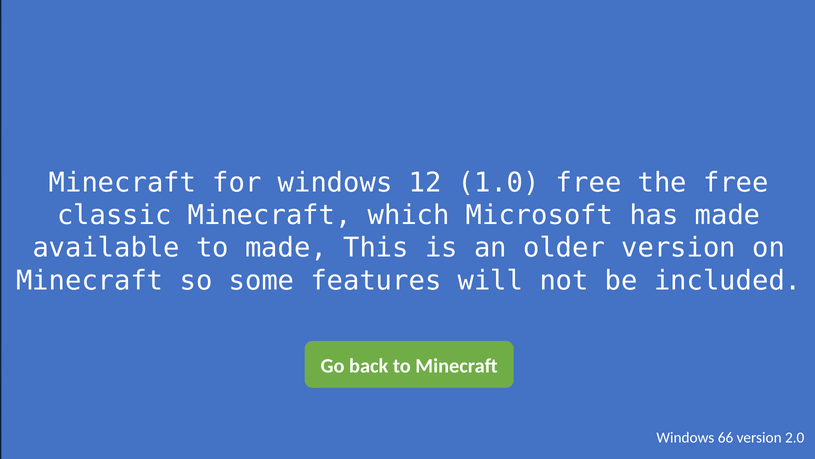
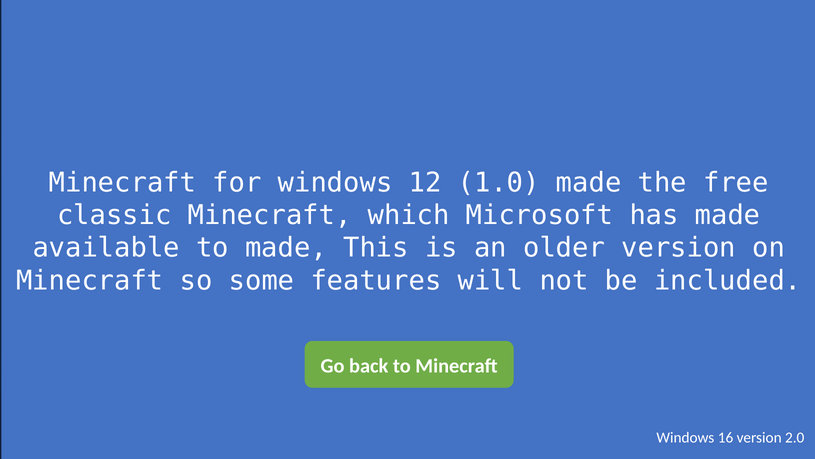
1.0 free: free -> made (589, 182)
66: 66 -> 16 (726, 437)
